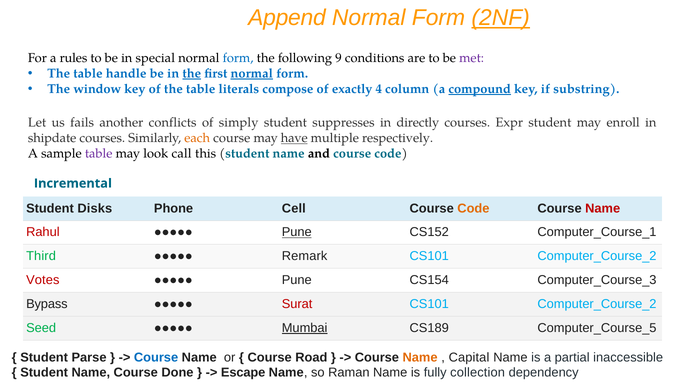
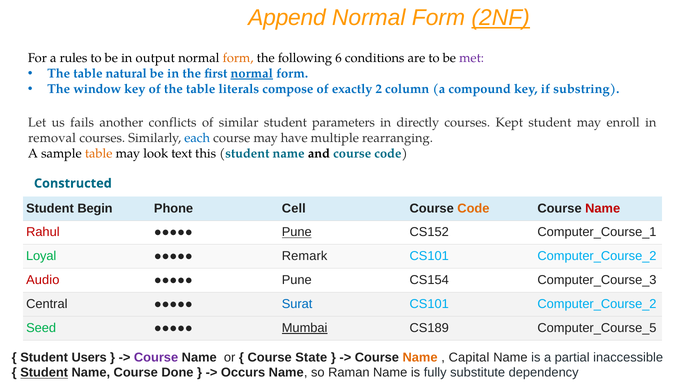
special: special -> output (155, 58)
form colour: blue -> orange (238, 58)
9: 9 -> 6 (339, 58)
handle: handle -> natural (126, 74)
the underline: present -> none (192, 74)
4: 4 -> 2 (379, 89)
compound underline: present -> none (480, 89)
simply: simply -> similar (239, 123)
suppresses: suppresses -> parameters (344, 123)
Expr: Expr -> Kept (509, 123)
shipdate: shipdate -> removal (52, 138)
each colour: orange -> blue (197, 138)
have underline: present -> none (294, 138)
respectively: respectively -> rearranging (398, 138)
table colour: purple -> orange (99, 154)
call: call -> text (182, 154)
Incremental: Incremental -> Constructed (73, 184)
Disks: Disks -> Begin (95, 209)
Third: Third -> Loyal (41, 256)
Votes: Votes -> Audio (43, 280)
Bypass: Bypass -> Central (47, 304)
Surat colour: red -> blue (297, 304)
Parse: Parse -> Users (89, 358)
Course colour: blue -> purple (156, 358)
Road: Road -> State (311, 358)
Student underline: none -> present (44, 373)
Escape: Escape -> Occurs (243, 373)
collection: collection -> substitute (478, 373)
